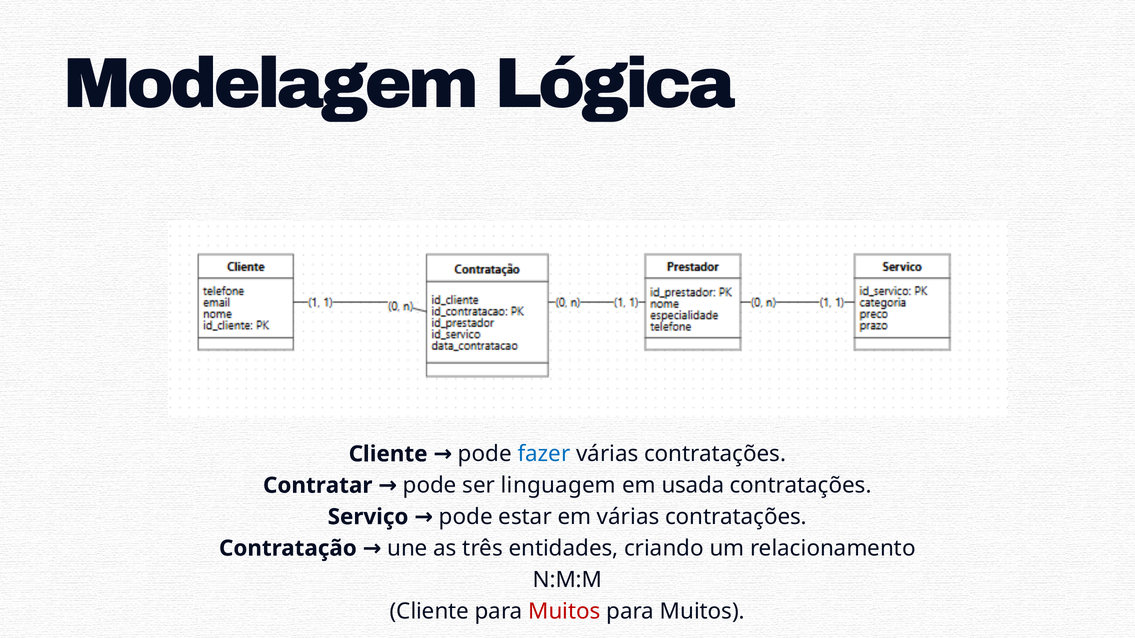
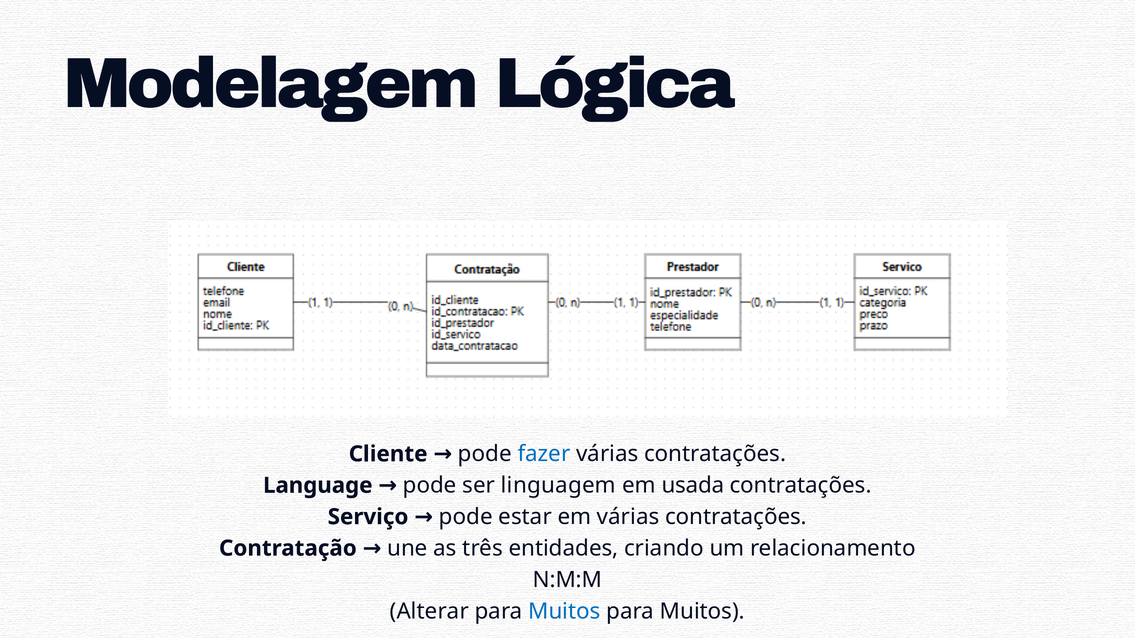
Contratar: Contratar -> Language (318, 486)
Cliente: Cliente -> Alterar (429, 612)
Muitos colour: red -> blue (564, 612)
